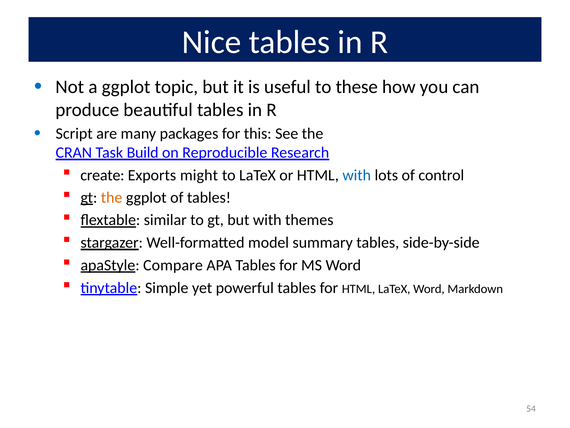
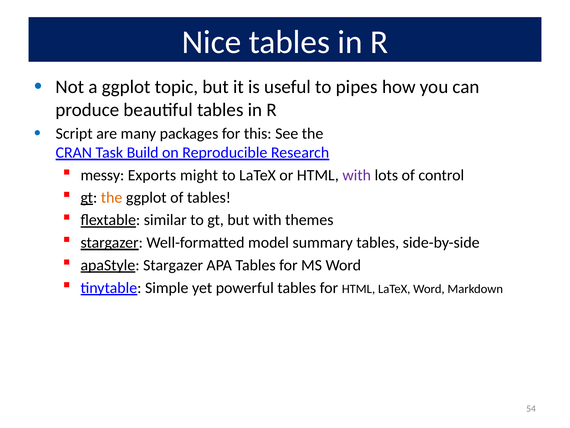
these: these -> pipes (357, 87)
create: create -> messy (102, 175)
with colour: blue -> purple (357, 175)
apaStyle Compare: Compare -> Stargazer (173, 265)
